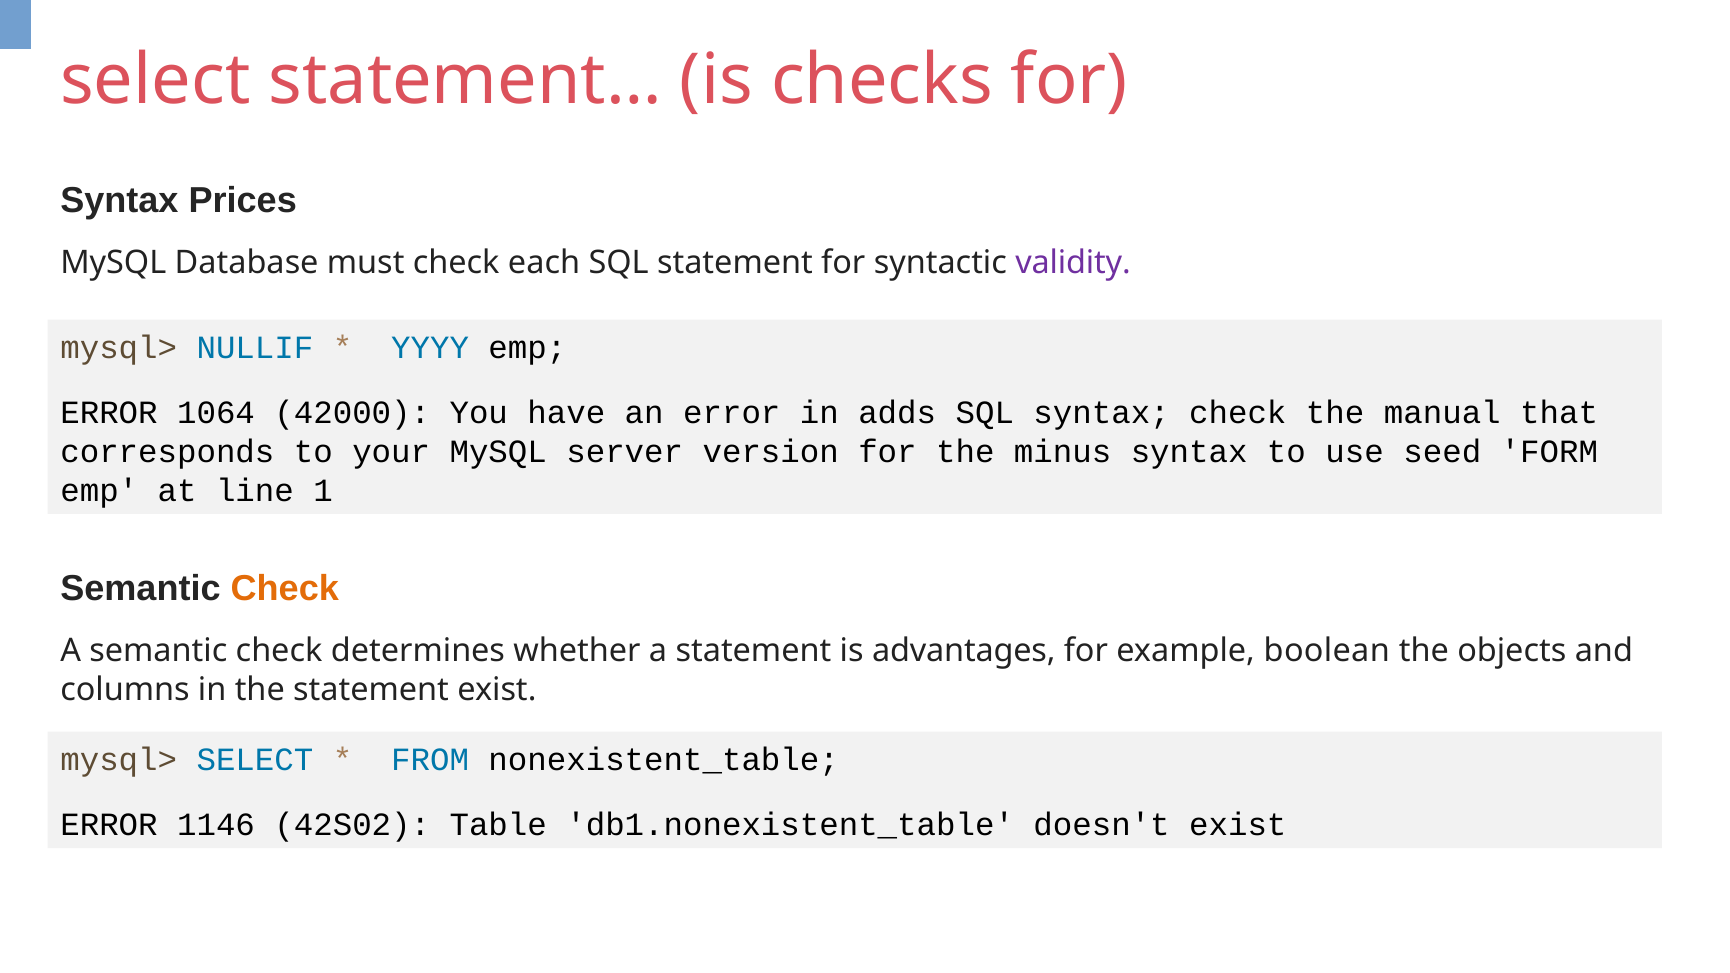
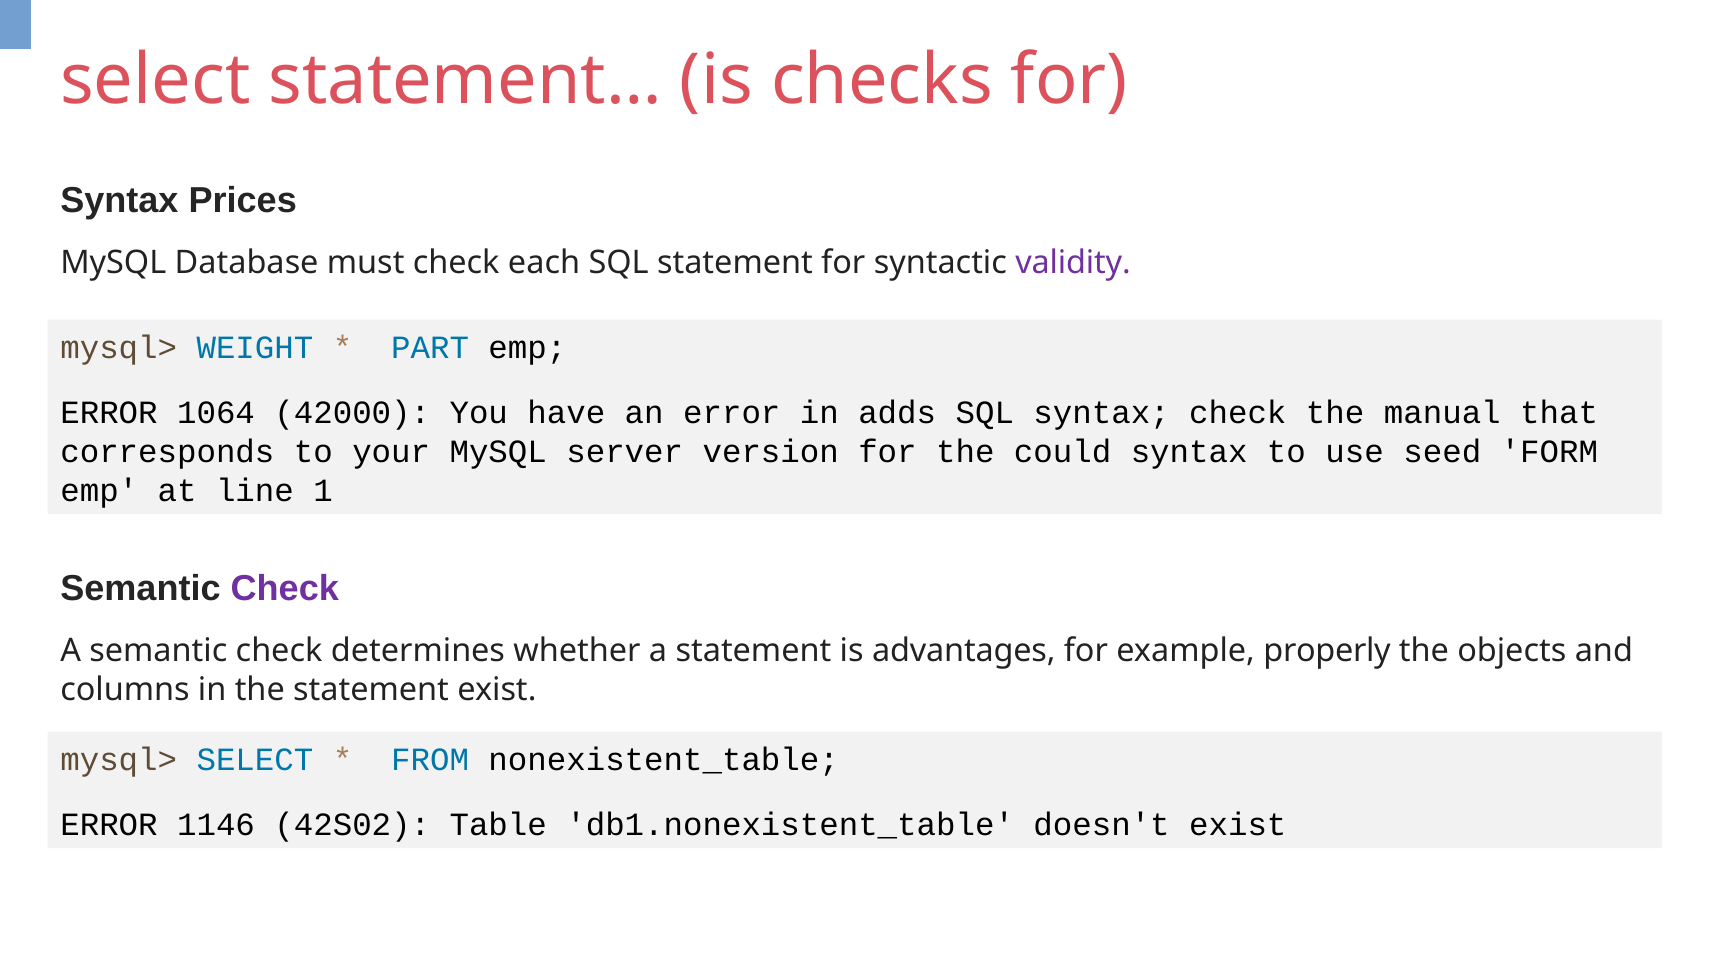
NULLIF: NULLIF -> WEIGHT (255, 348)
YYYY: YYYY -> PART (430, 348)
minus: minus -> could (1063, 452)
Check colour: orange -> purple (285, 589)
boolean: boolean -> properly (1327, 651)
